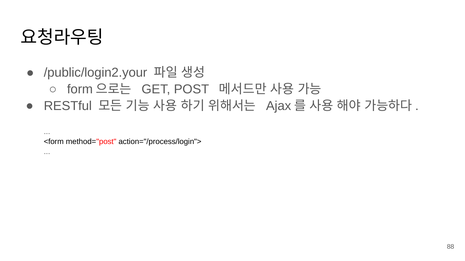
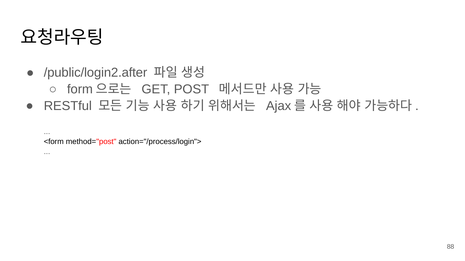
/public/login2.your: /public/login2.your -> /public/login2.after (96, 73)
